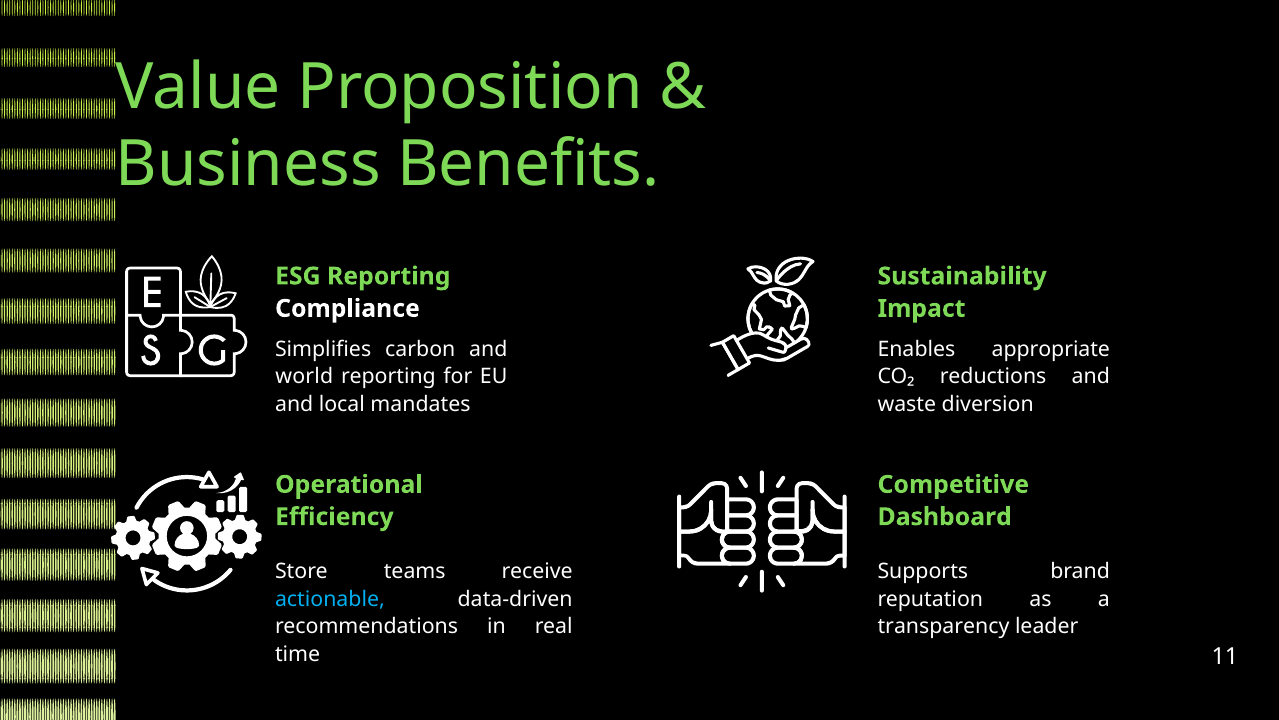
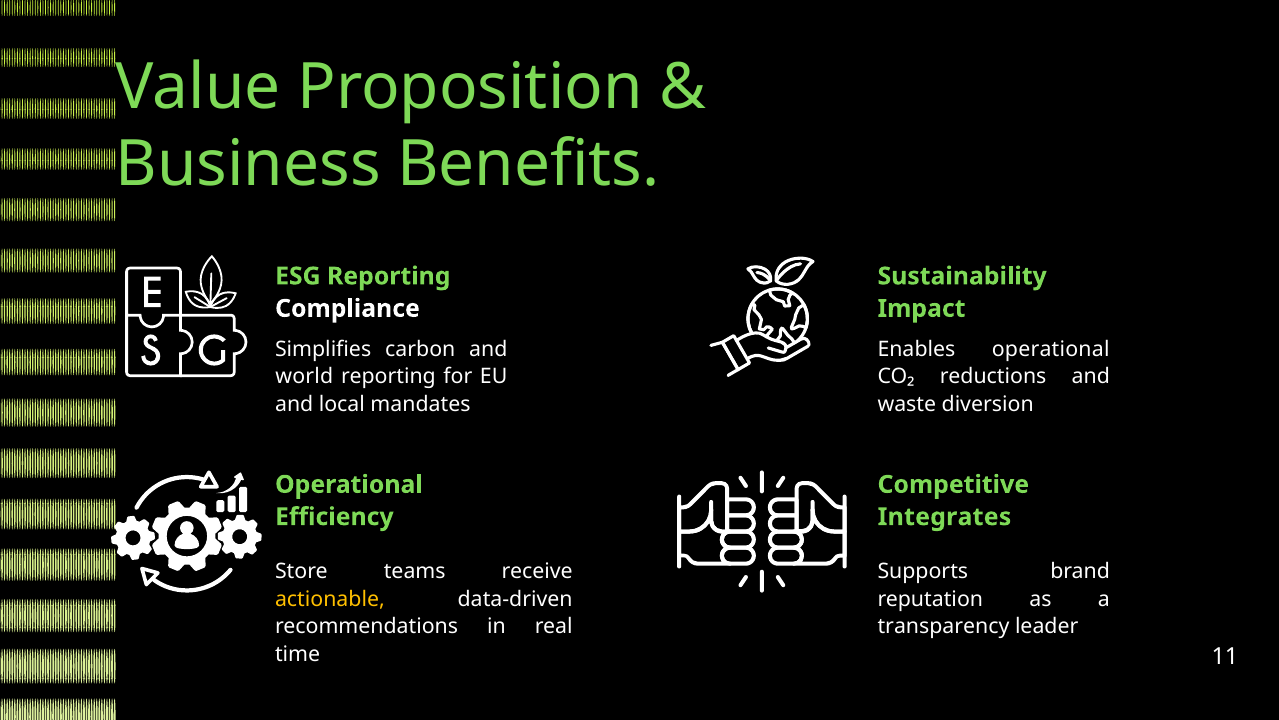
Enables appropriate: appropriate -> operational (1051, 349)
Dashboard: Dashboard -> Integrates (944, 517)
actionable colour: light blue -> yellow (330, 599)
